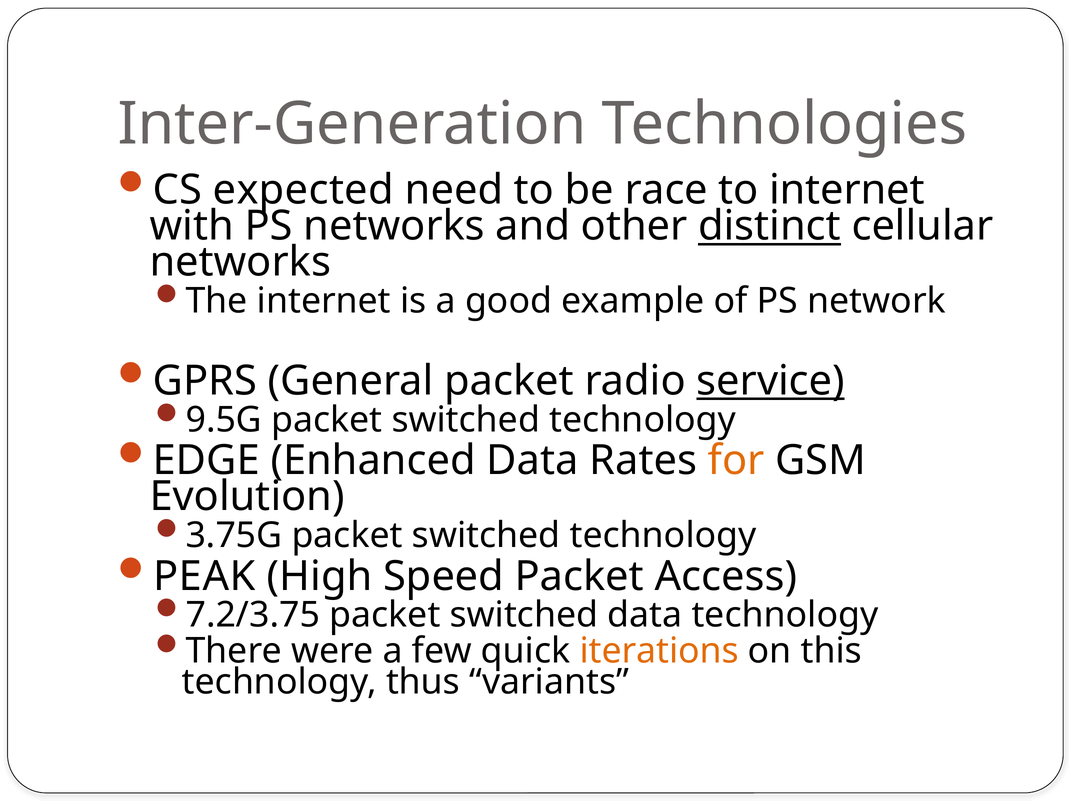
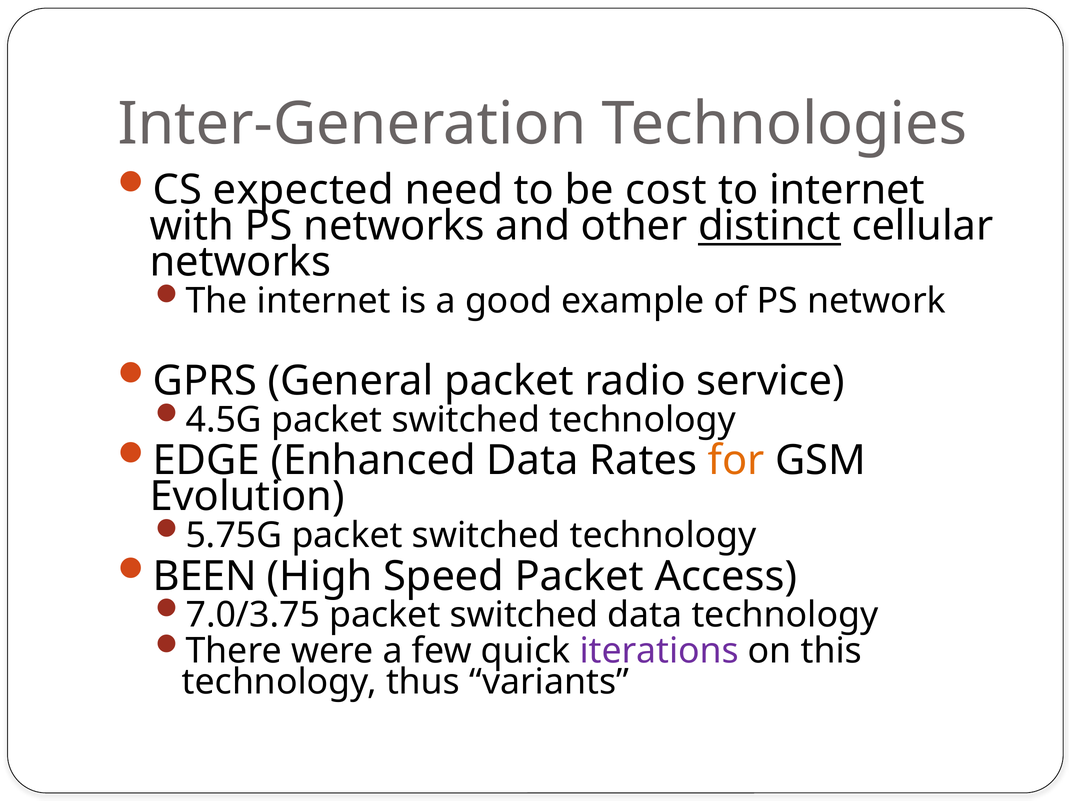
race: race -> cost (666, 190)
service underline: present -> none (771, 381)
9.5G: 9.5G -> 4.5G (224, 419)
3.75G: 3.75G -> 5.75G (234, 535)
PEAK: PEAK -> BEEN (205, 576)
7.2/3.75: 7.2/3.75 -> 7.0/3.75 (253, 615)
iterations colour: orange -> purple (659, 650)
